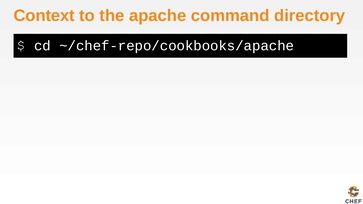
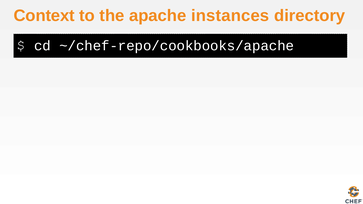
command: command -> instances (230, 16)
